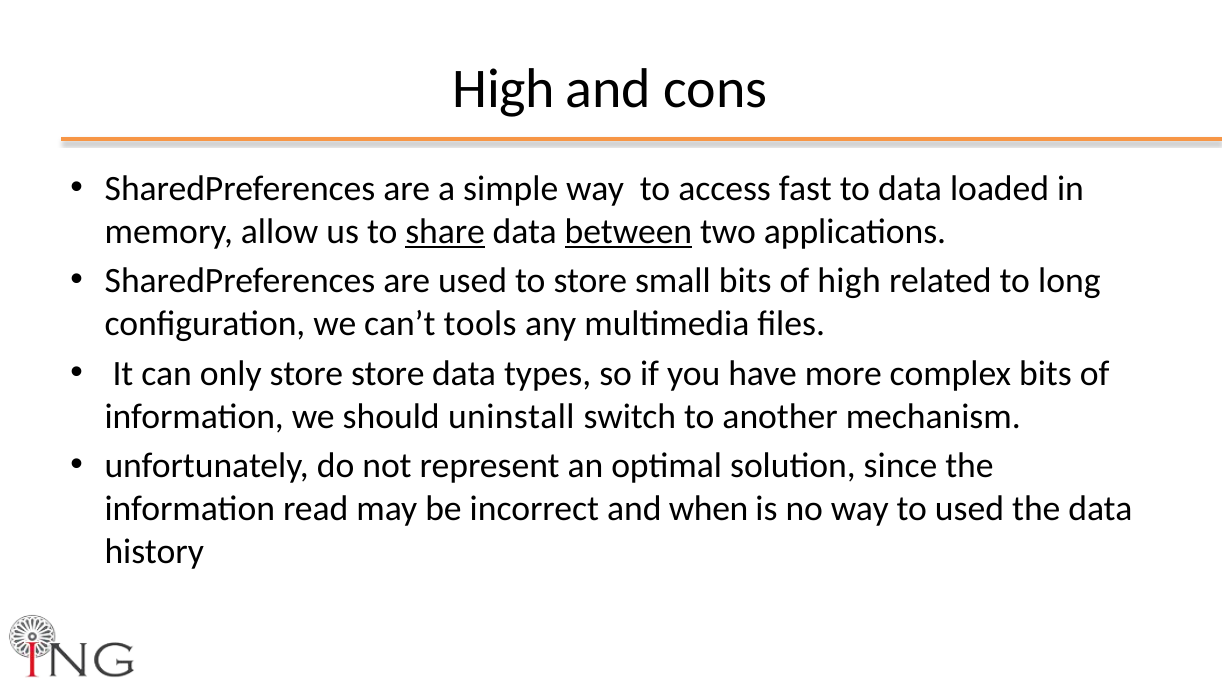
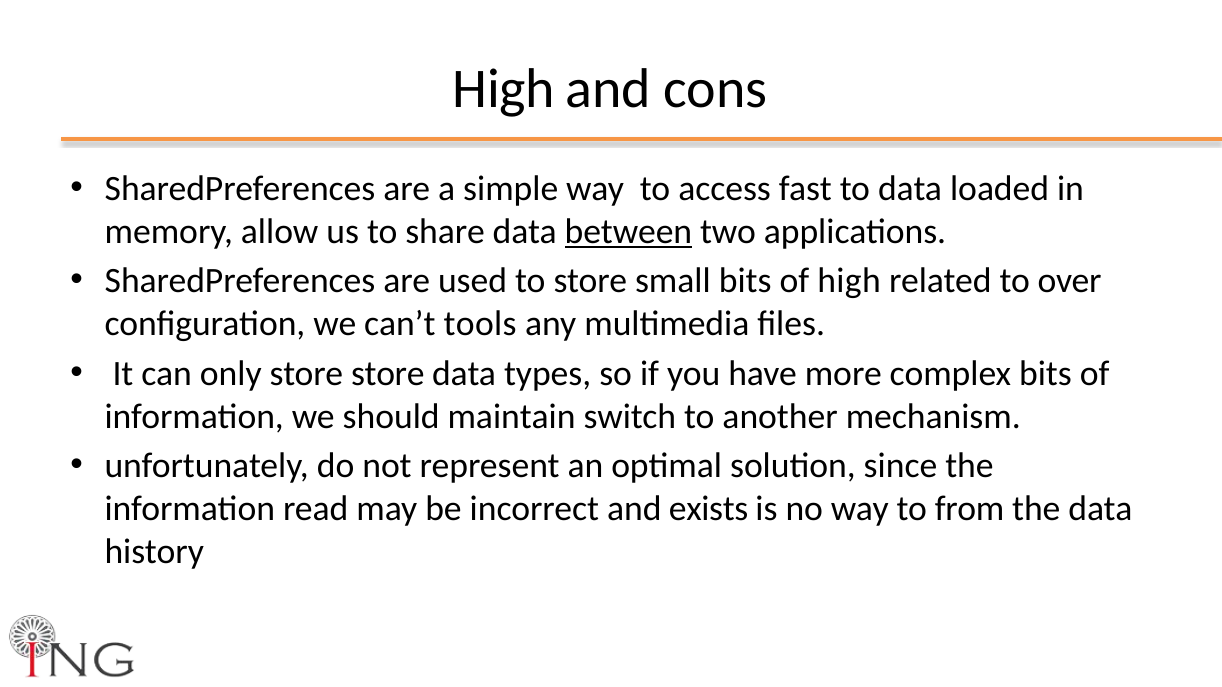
share underline: present -> none (445, 231)
long: long -> over (1070, 281)
uninstall: uninstall -> maintain (512, 416)
when: when -> exists (709, 509)
to used: used -> from (970, 509)
